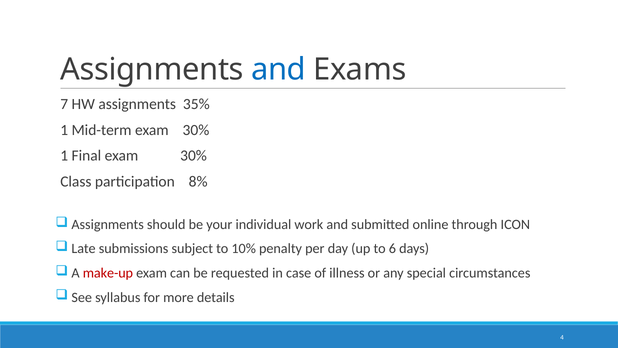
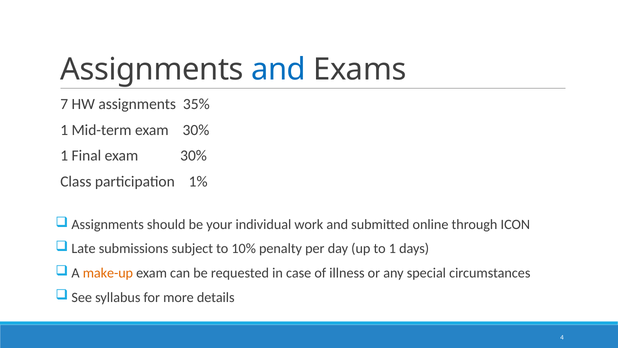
8%: 8% -> 1% (198, 181)
to 6: 6 -> 1 (392, 248)
make-up colour: red -> orange (108, 273)
